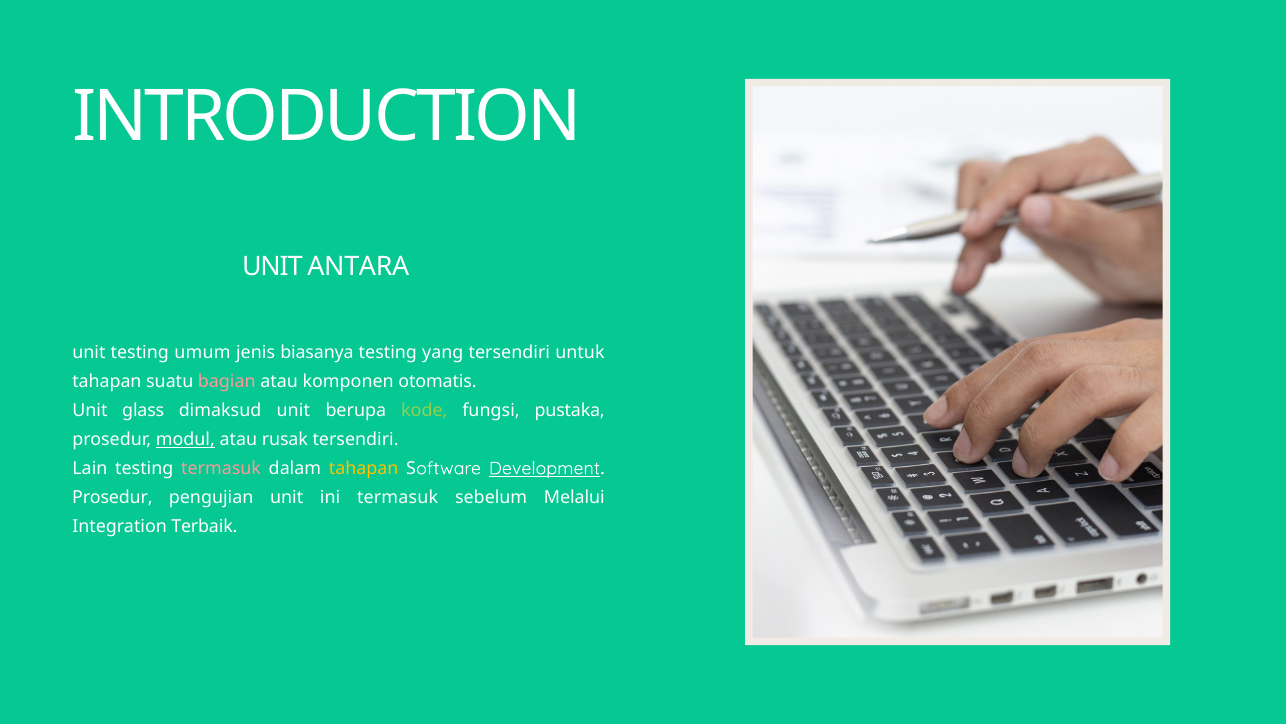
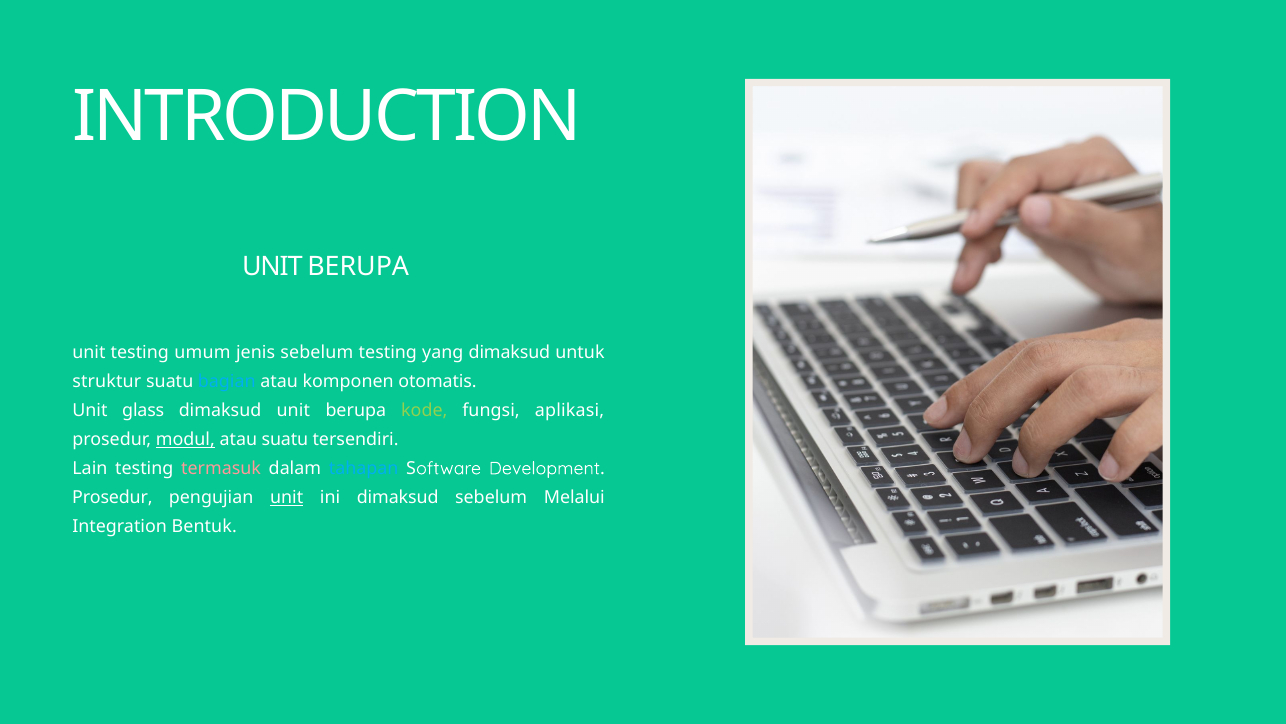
ANTARA: ANTARA -> BERUPA (358, 267)
jenis biasanya: biasanya -> sebelum (317, 352)
yang tersendiri: tersendiri -> dimaksud (509, 352)
tahapan: tahapan -> struktur (107, 381)
bagian colour: pink -> light blue (227, 381)
pustaka: pustaka -> aplikasi (570, 410)
atau rusak: rusak -> suatu (285, 439)
tahapan colour: yellow -> light blue (364, 468)
Development underline: present -> none (544, 468)
unit underline: none -> present (287, 497)
ini termasuk: termasuk -> dimaksud (398, 497)
Terbaik: Terbaik -> Bentuk (204, 526)
